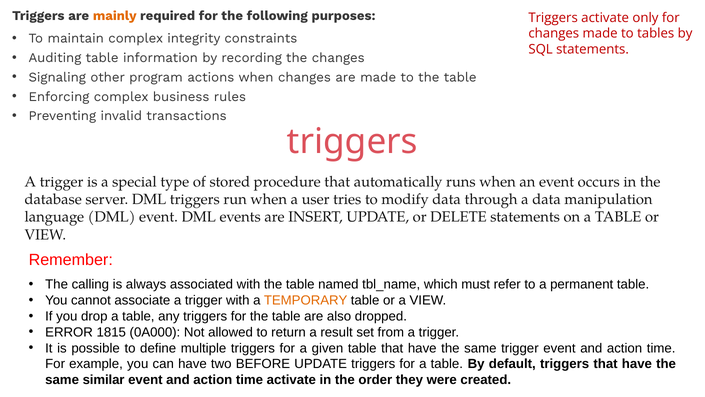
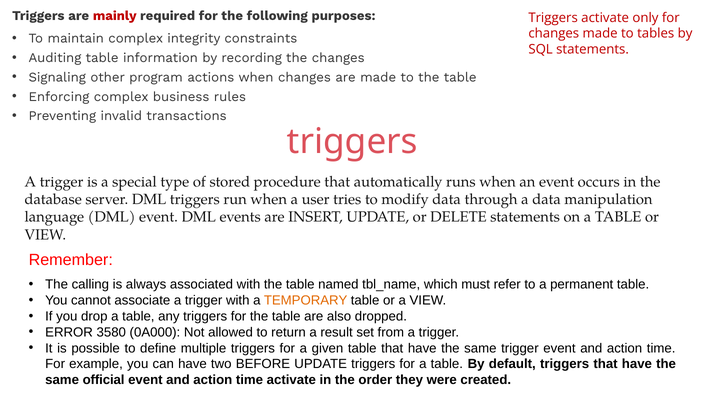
mainly colour: orange -> red (115, 16)
1815: 1815 -> 3580 (111, 332)
similar: similar -> official (104, 379)
